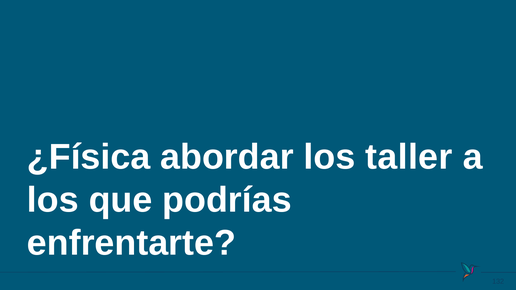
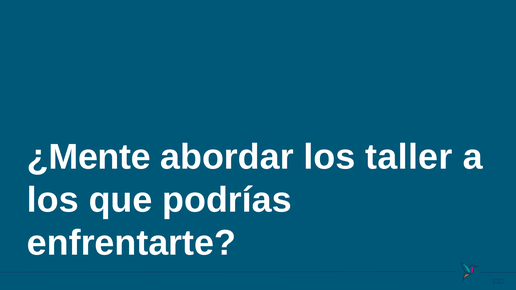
¿Física: ¿Física -> ¿Mente (89, 157)
